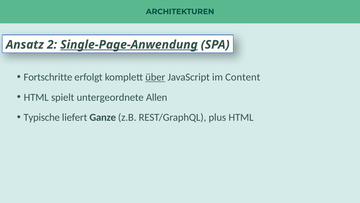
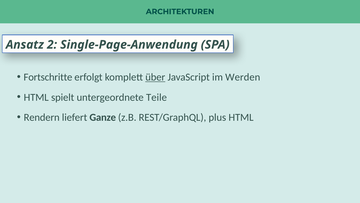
Single-Page-Anwendung underline: present -> none (129, 45)
Content: Content -> Werden (243, 77)
Allen: Allen -> Teile (157, 97)
Typische: Typische -> Rendern (42, 117)
